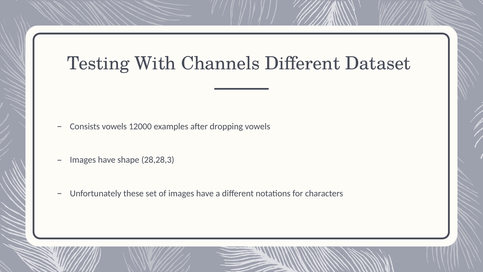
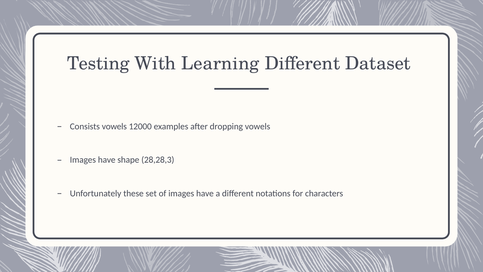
Channels: Channels -> Learning (220, 64)
